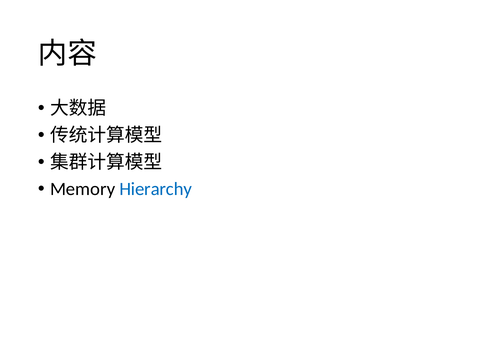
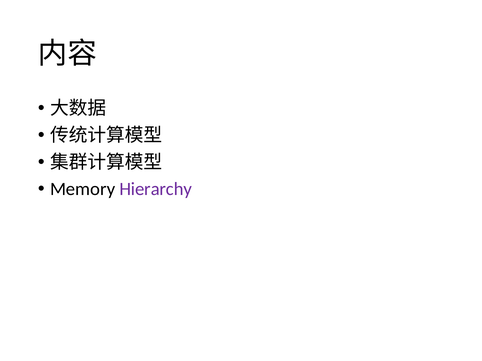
Hierarchy colour: blue -> purple (156, 189)
